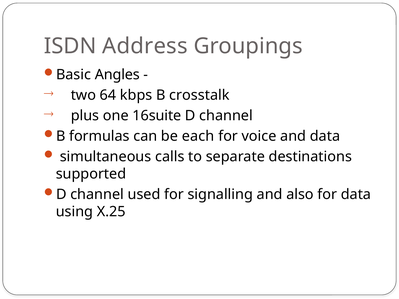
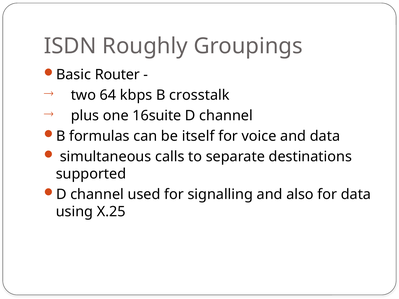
Address: Address -> Roughly (145, 46)
Angles: Angles -> Router (117, 75)
each: each -> itself (198, 136)
